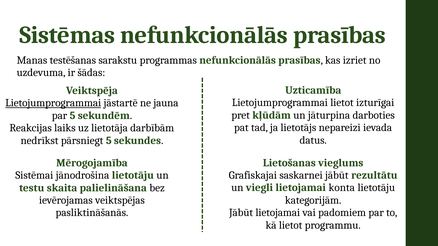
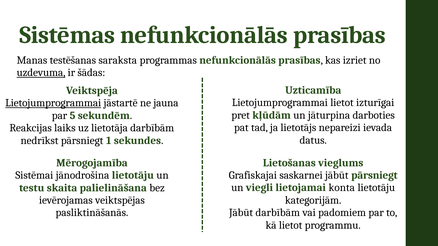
sarakstu: sarakstu -> saraksta (118, 60)
uzdevuma underline: none -> present (41, 73)
pārsniegt 5: 5 -> 1 (109, 141)
jābūt rezultātu: rezultātu -> pārsniegt (374, 176)
Jābūt lietojamai: lietojamai -> darbībām (278, 213)
